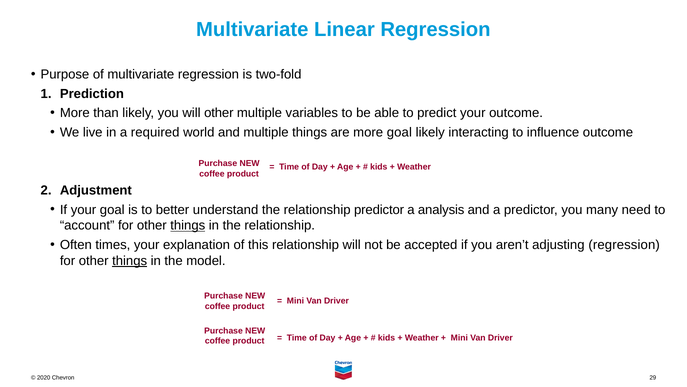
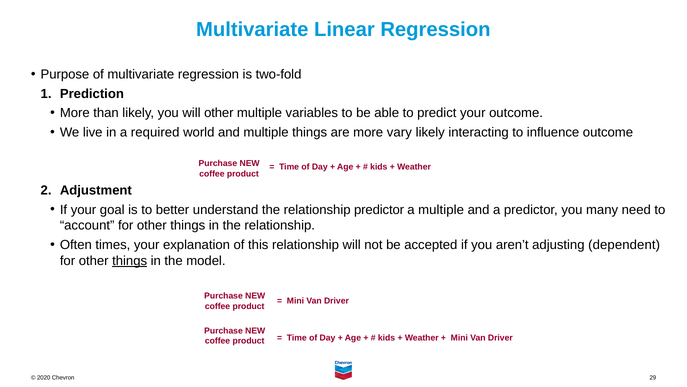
more goal: goal -> vary (399, 132)
a analysis: analysis -> multiple (441, 210)
things underline: present -> none (188, 225)
adjusting regression: regression -> dependent (624, 245)
